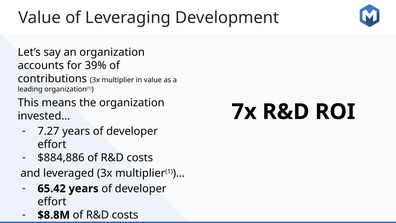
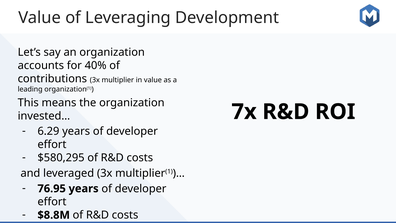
39%: 39% -> 40% (96, 65)
7.27: 7.27 -> 6.29 (48, 131)
$884,886: $884,886 -> $580,295 (61, 158)
65.42: 65.42 -> 76.95 (52, 188)
